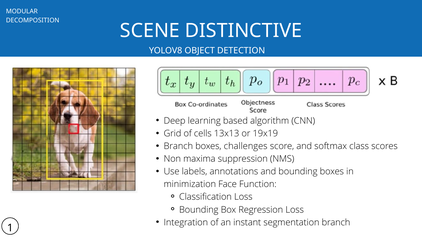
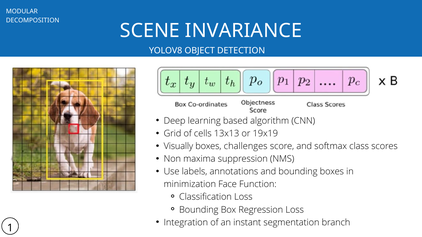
DISTINCTIVE: DISTINCTIVE -> INVARIANCE (243, 31)
Branch: Branch -> Visually (178, 146)
